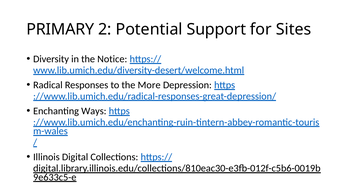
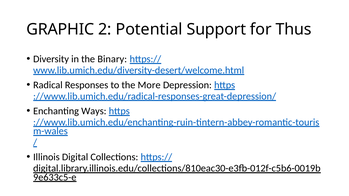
PRIMARY: PRIMARY -> GRAPHIC (60, 29)
Sites: Sites -> Thus (294, 29)
Notice: Notice -> Binary (112, 59)
